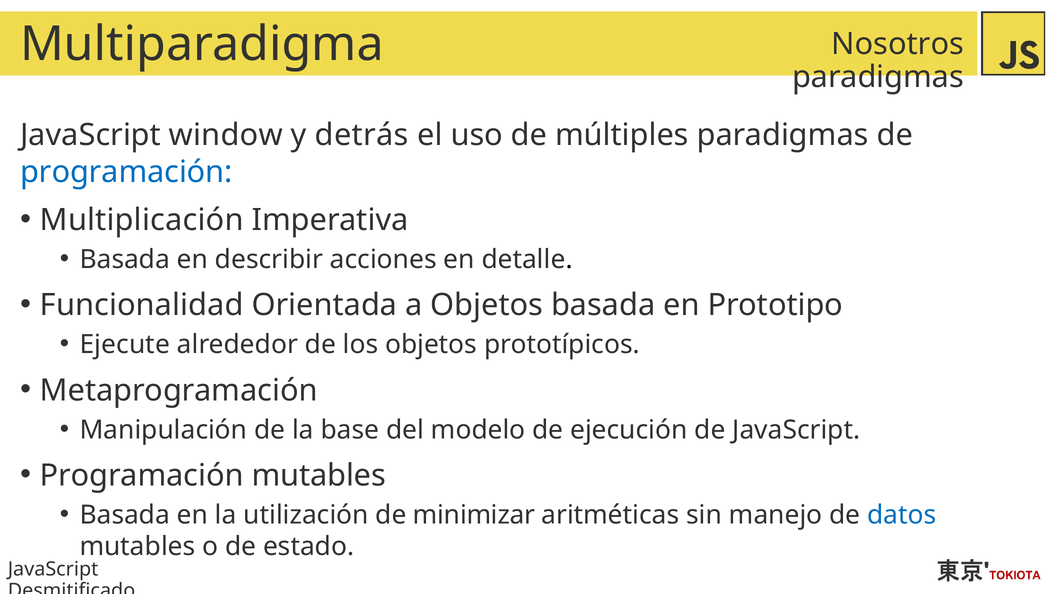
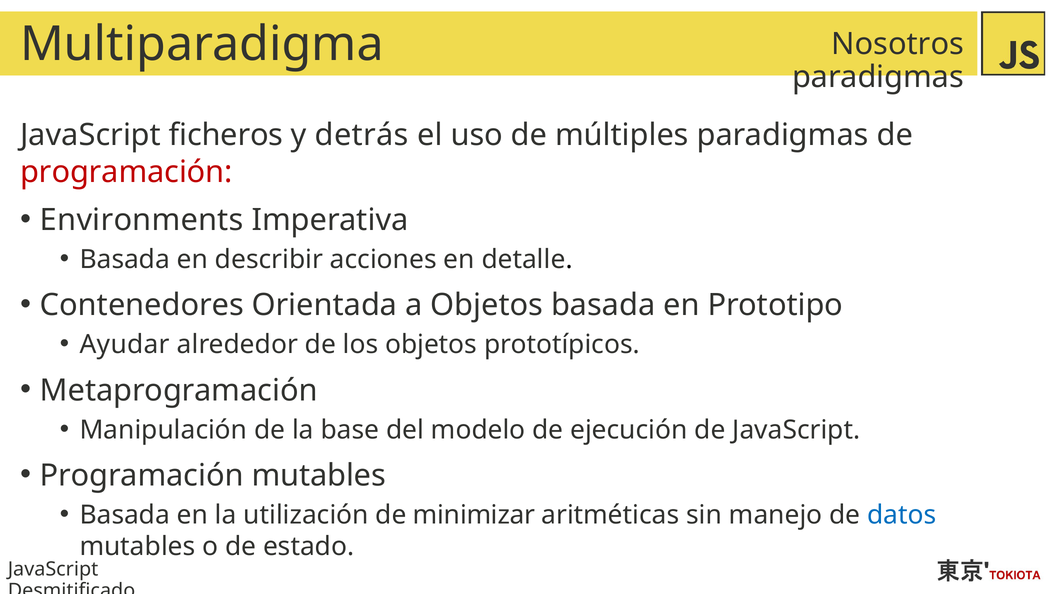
window: window -> ficheros (226, 135)
programación colour: blue -> red (126, 172)
Multiplicación: Multiplicación -> Environments (142, 220)
Funcionalidad: Funcionalidad -> Contenedores (142, 305)
Ejecute: Ejecute -> Ayudar (125, 345)
